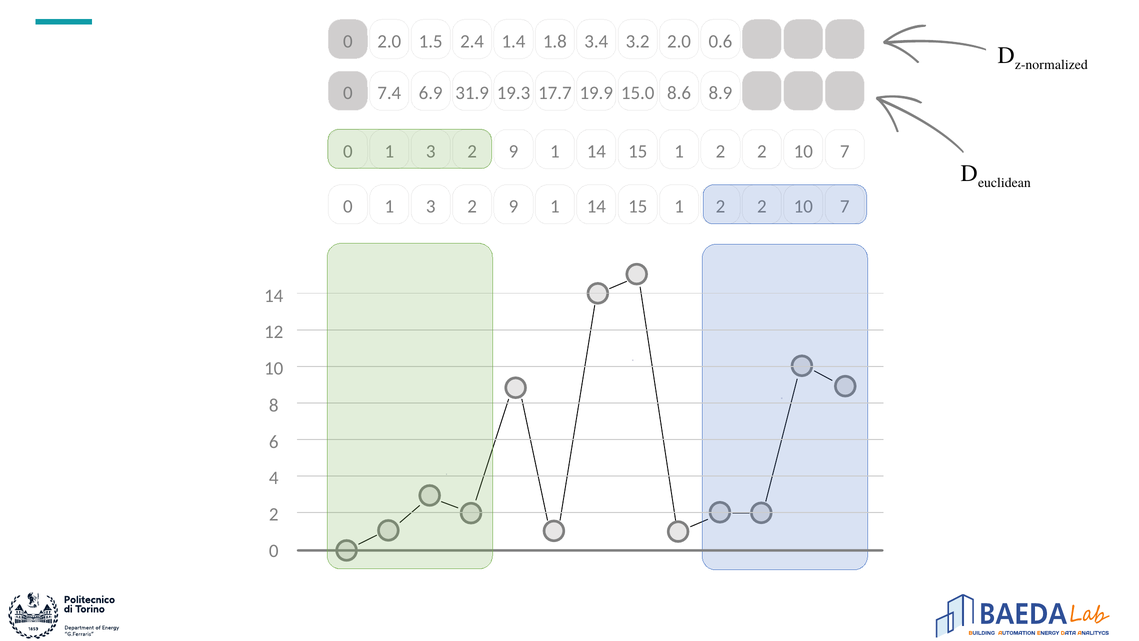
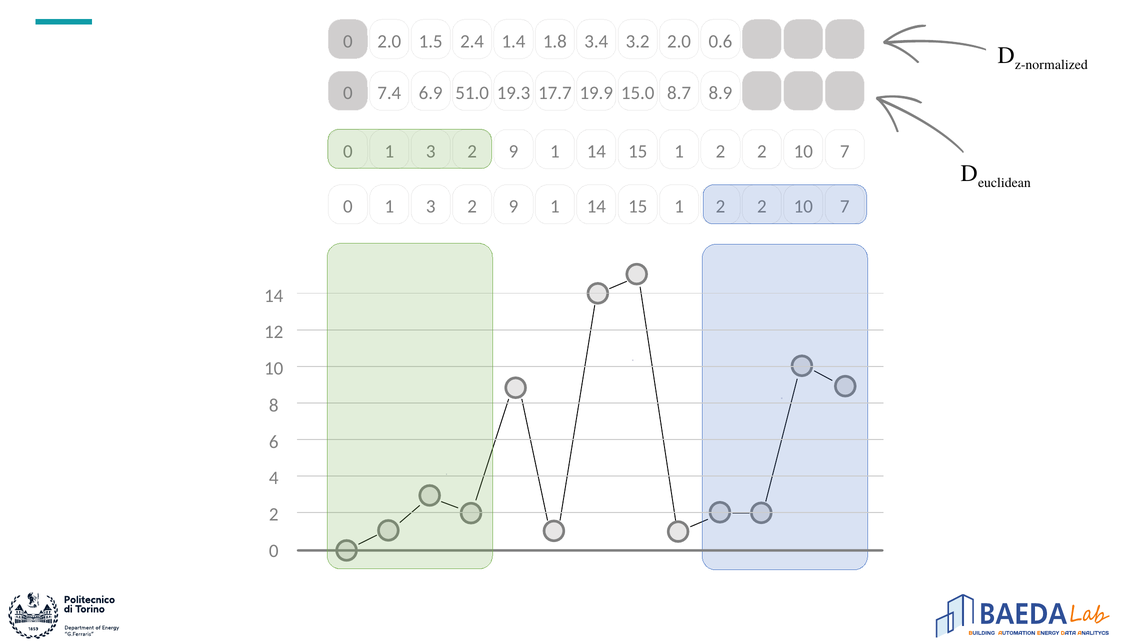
31.9: 31.9 -> 51.0 (472, 93)
8.6: 8.6 -> 8.7 (679, 93)
